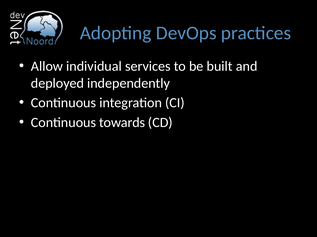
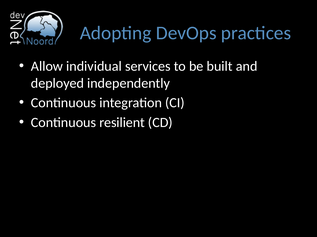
towards: towards -> resilient (122, 123)
